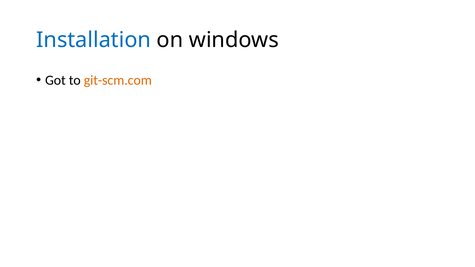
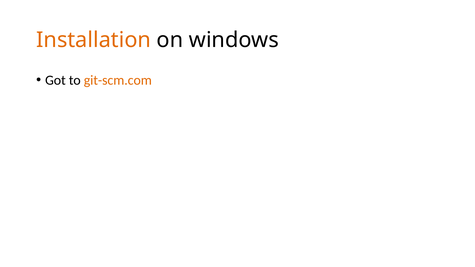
Installation colour: blue -> orange (94, 40)
